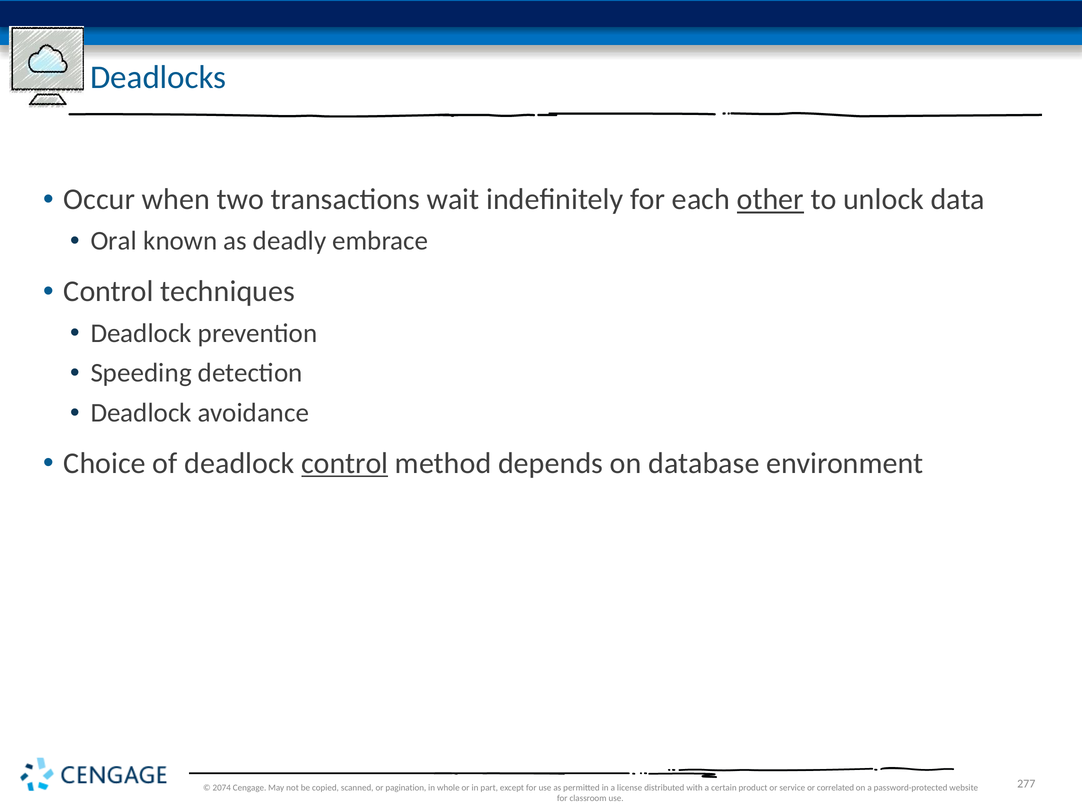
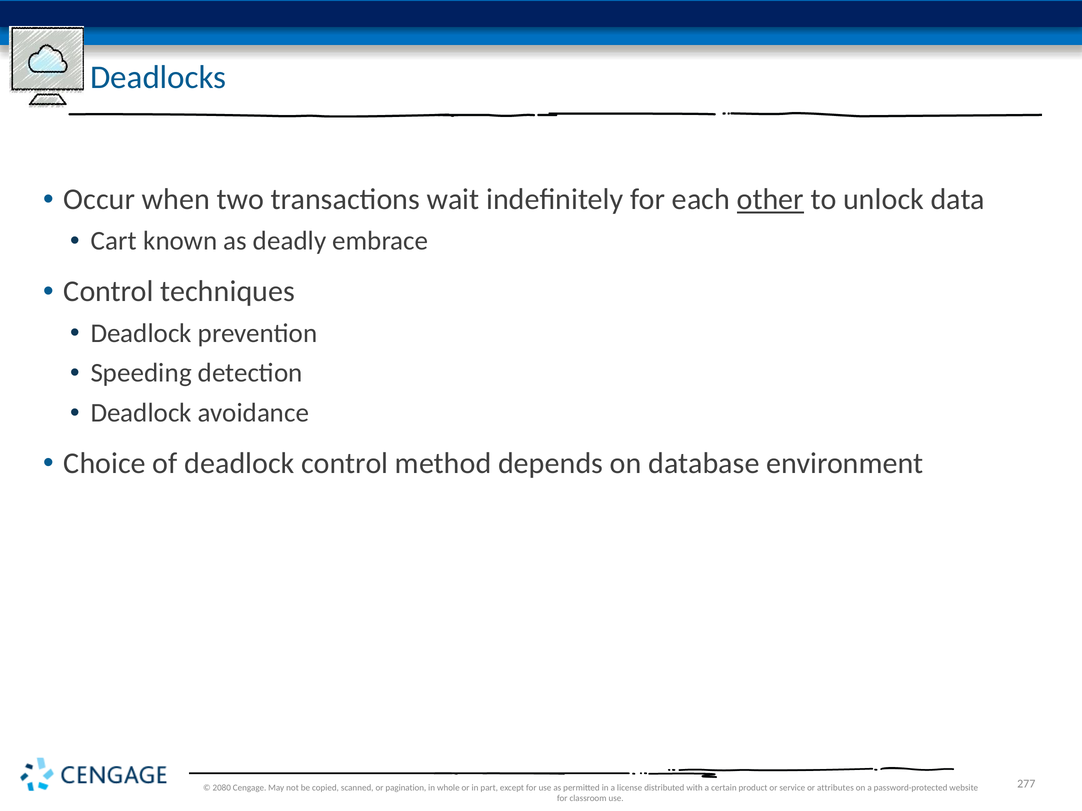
Oral: Oral -> Cart (114, 241)
control underline: present -> none (345, 464)
2074: 2074 -> 2080 (222, 788)
correlated: correlated -> attributes (835, 788)
